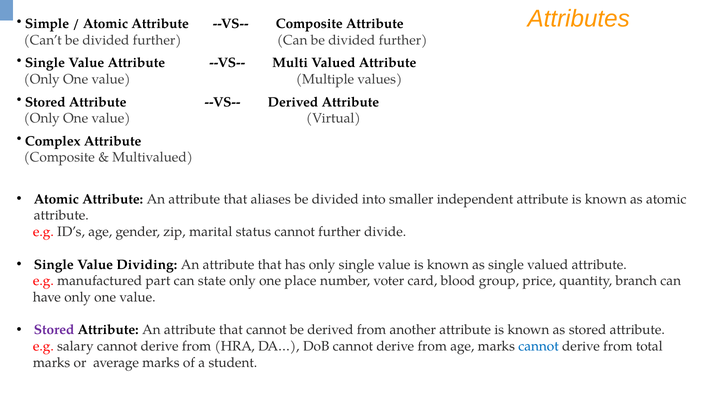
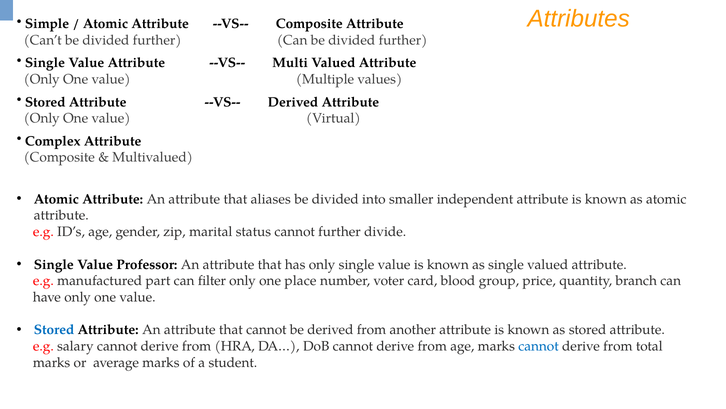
Dividing: Dividing -> Professor (147, 264)
state: state -> filter (212, 280)
Stored colour: purple -> blue (54, 329)
